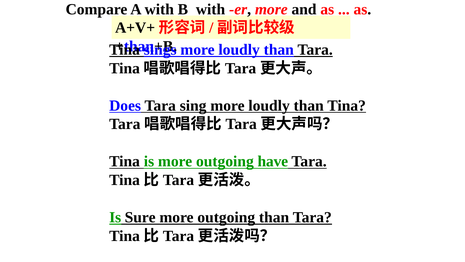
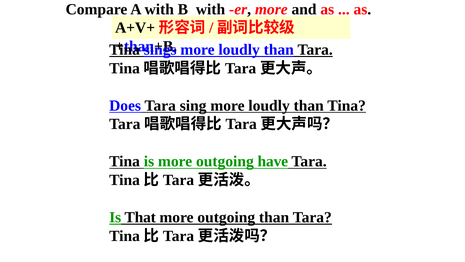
Sure: Sure -> That (140, 217)
